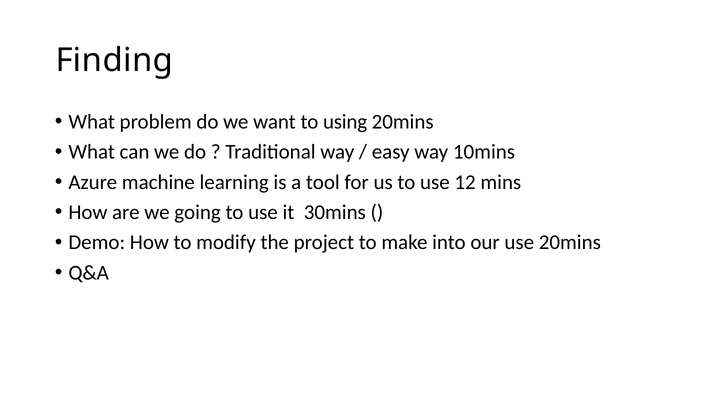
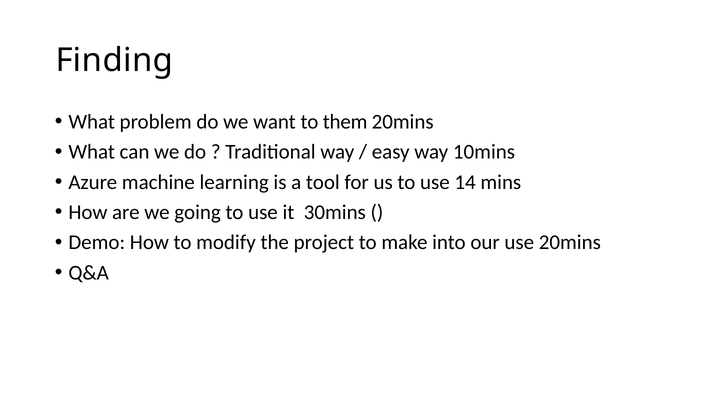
using: using -> them (345, 122)
12: 12 -> 14 (465, 182)
